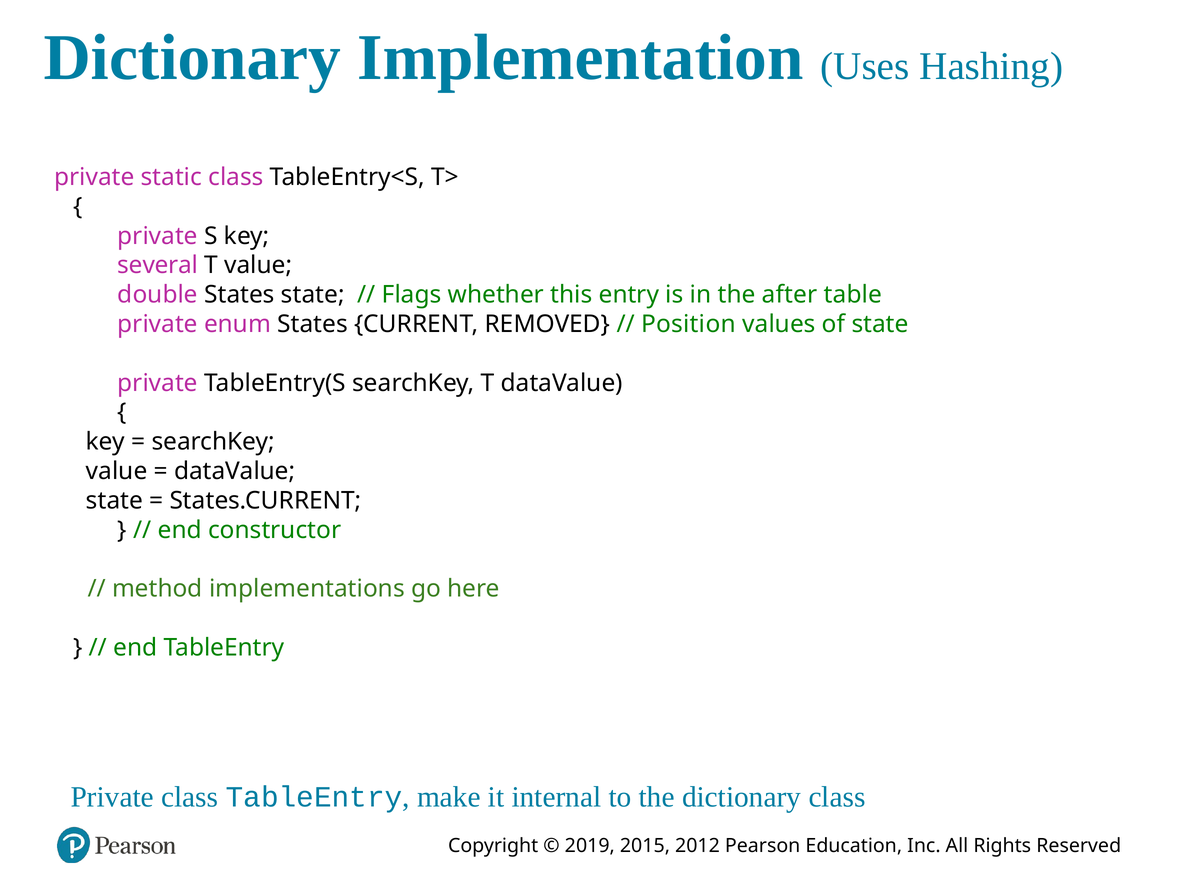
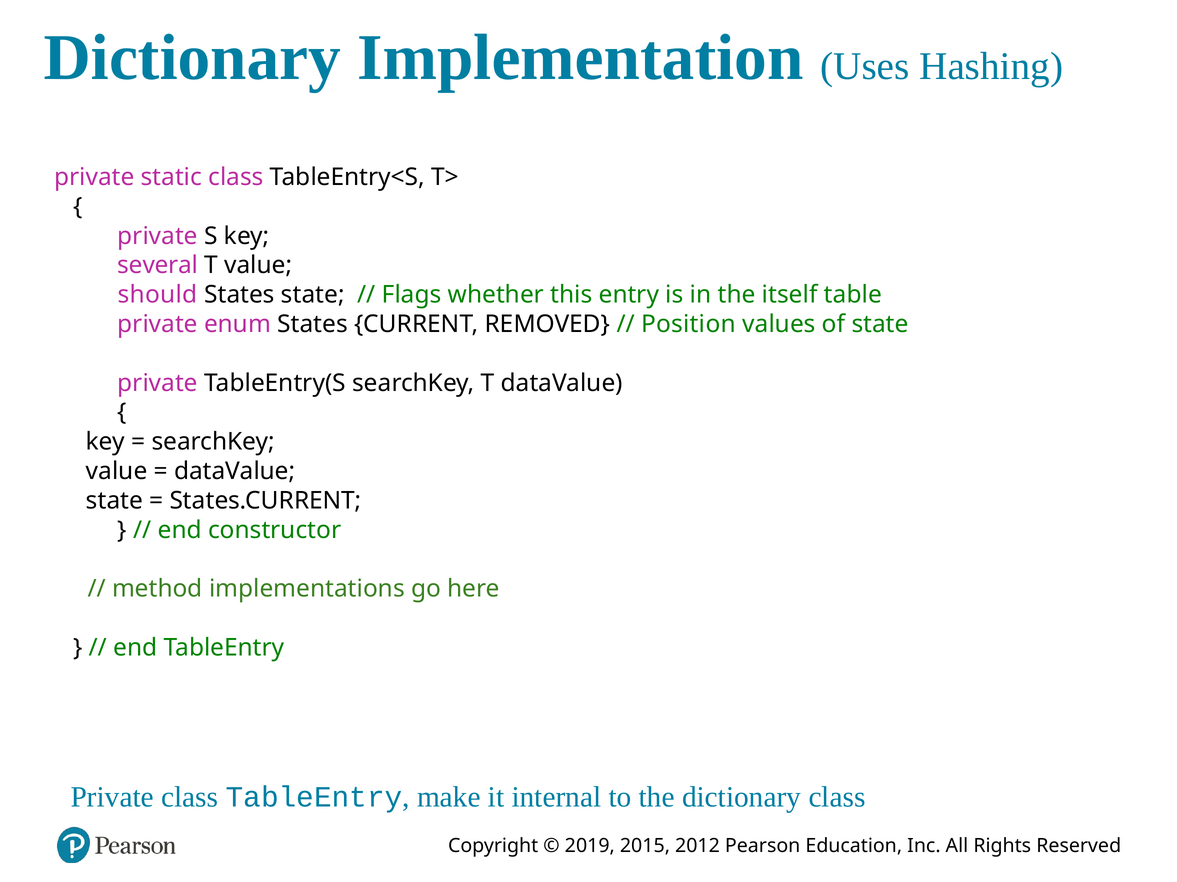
double: double -> should (157, 295)
after: after -> itself (790, 295)
